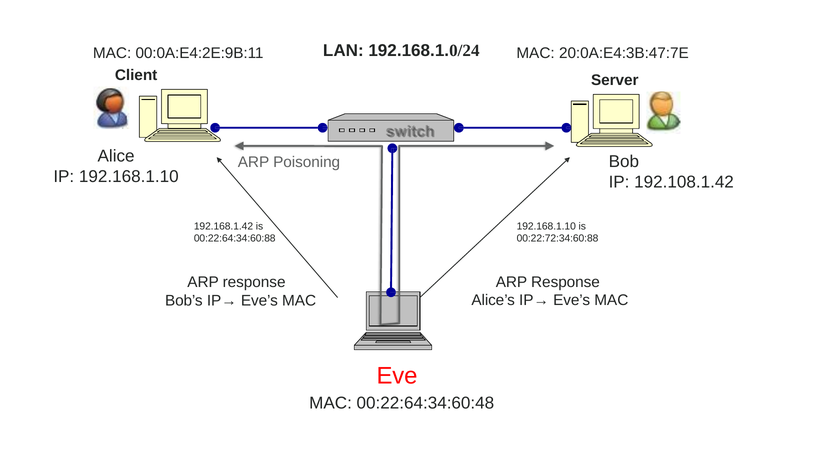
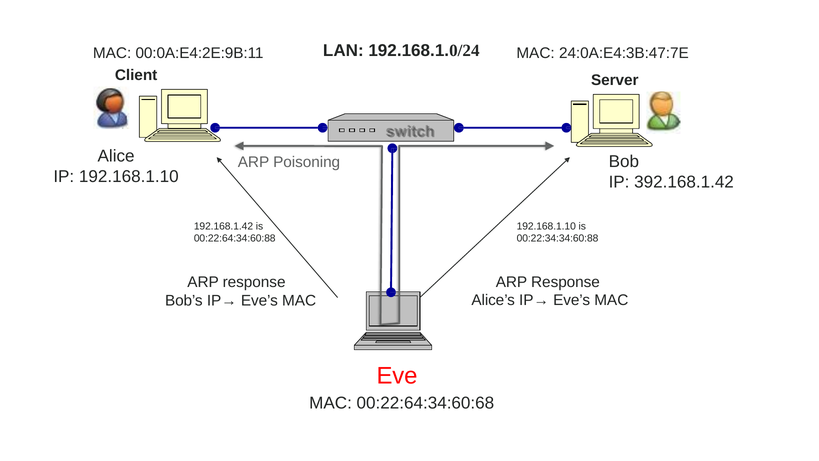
20:0A:E4:3B:47:7E: 20:0A:E4:3B:47:7E -> 24:0A:E4:3B:47:7E (624, 53)
192.108.1.42: 192.108.1.42 -> 392.168.1.42 (684, 182)
00:22:72:34:60:88: 00:22:72:34:60:88 -> 00:22:34:34:60:88 (558, 238)
00:22:64:34:60:48: 00:22:64:34:60:48 -> 00:22:64:34:60:68 (425, 403)
